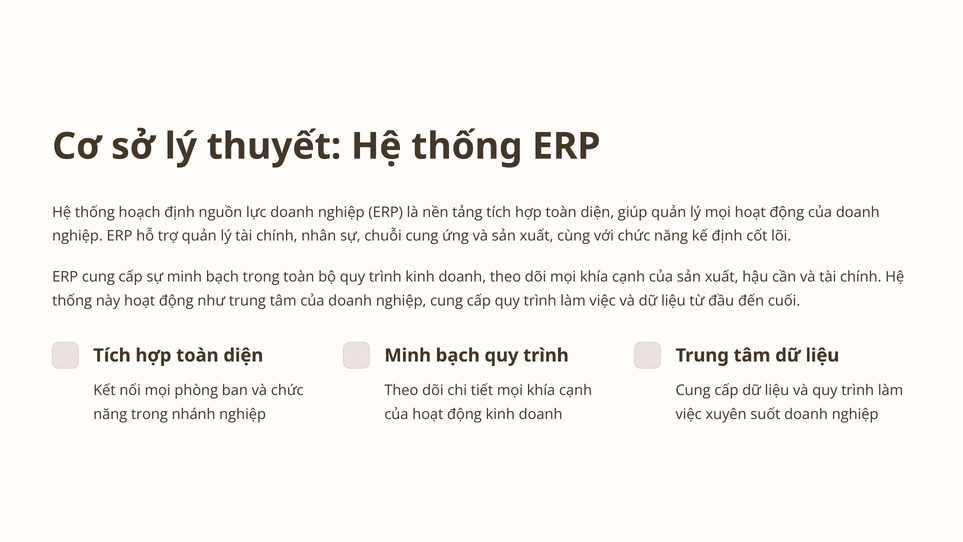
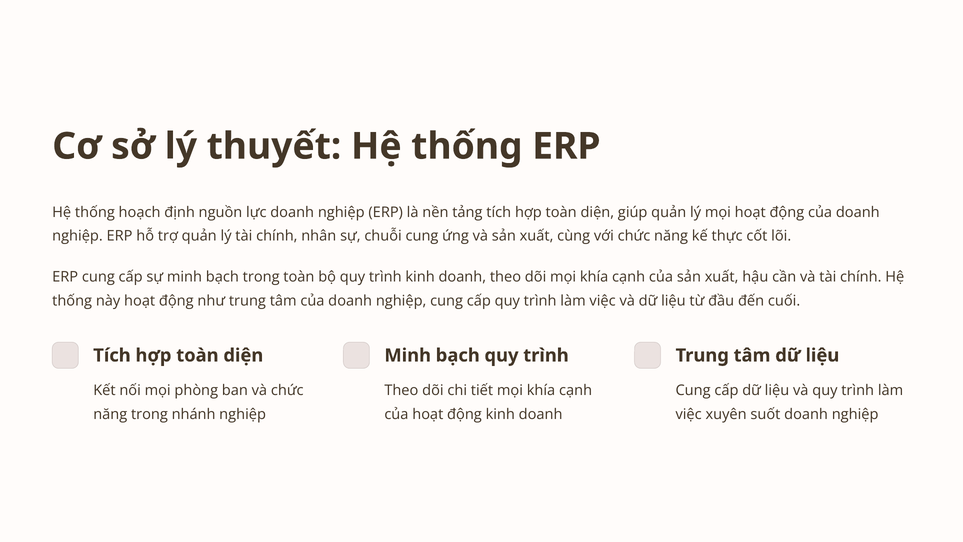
kế định: định -> thực (727, 236)
